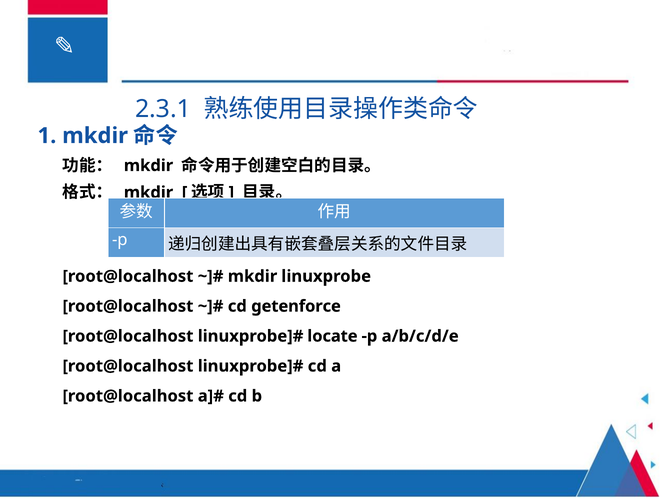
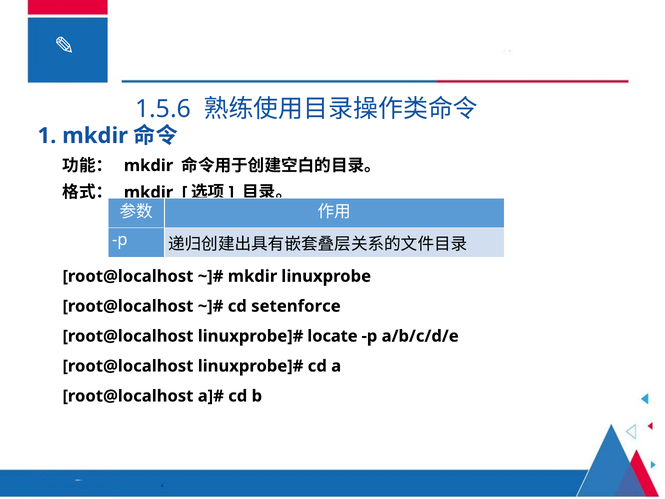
2.3.1: 2.3.1 -> 1.5.6 (163, 109)
getenforce: getenforce -> setenforce (296, 306)
